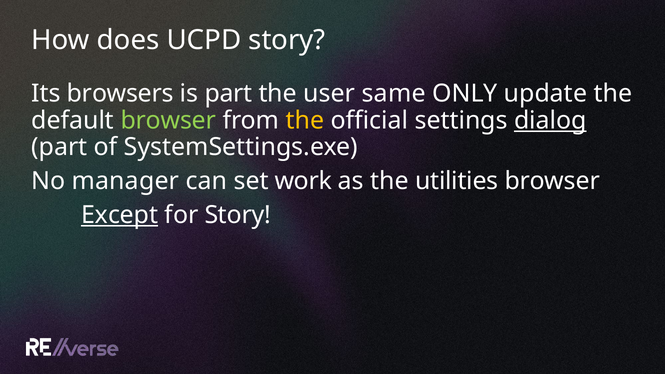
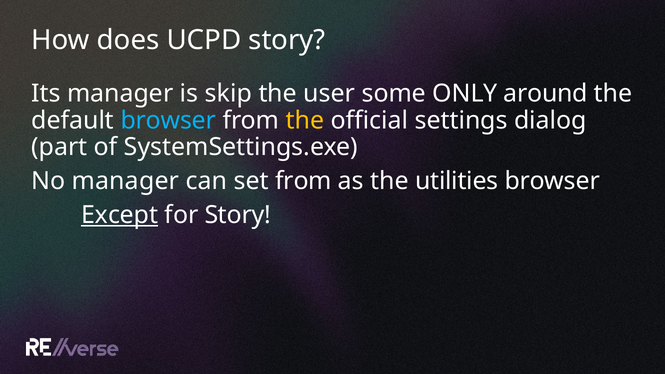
Its browsers: browsers -> manager (120, 93)
is part: part -> skip (228, 93)
same: same -> some (394, 93)
update: update -> around (546, 93)
browser colour: light green -> light blue (168, 120)
dialog underline: present -> none (550, 120)
set work: work -> from (303, 181)
